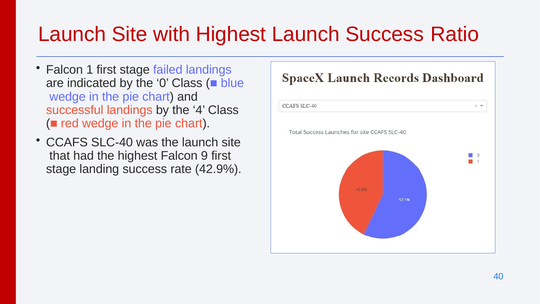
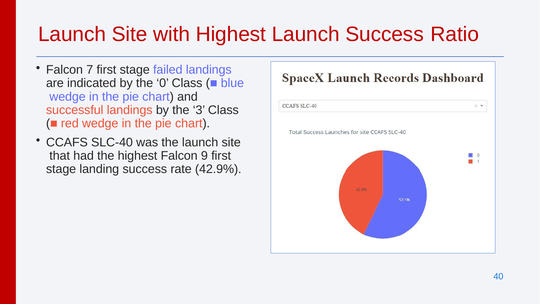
1: 1 -> 7 (90, 70)
4: 4 -> 3 (199, 110)
